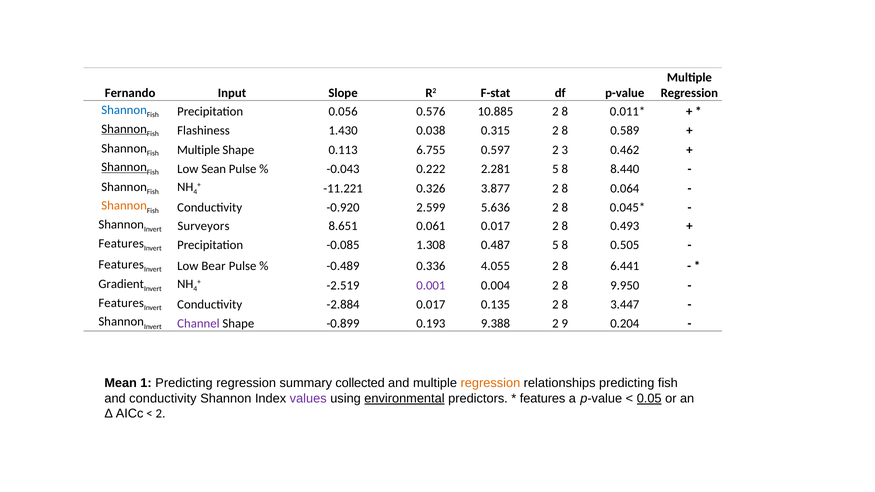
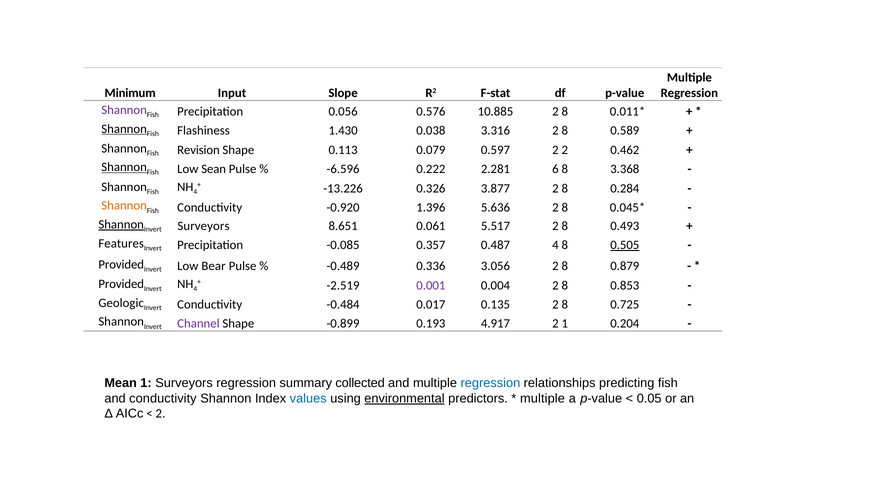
Fernando: Fernando -> Minimum (130, 93)
Shannon colour: blue -> purple (124, 110)
0.315: 0.315 -> 3.316 (496, 131)
Fish Multiple: Multiple -> Revision (198, 150)
6.755: 6.755 -> 0.079 (431, 150)
2 3: 3 -> 2 (565, 150)
-0.043: -0.043 -> -6.596 (343, 169)
2.281 5: 5 -> 6 (555, 169)
8.440: 8.440 -> 3.368 (625, 169)
-11.221: -11.221 -> -13.226 (343, 189)
0.064: 0.064 -> 0.284 (625, 189)
2.599: 2.599 -> 1.396 (431, 207)
Shannon underline: none -> present (121, 225)
0.061 0.017: 0.017 -> 5.517 (496, 226)
1.308: 1.308 -> 0.357 (431, 245)
0.487 5: 5 -> 4 (555, 245)
0.505 underline: none -> present (625, 245)
Features: Features -> Provided (121, 265)
4.055: 4.055 -> 3.056 (496, 266)
6.441: 6.441 -> 0.879 (625, 266)
Gradient: Gradient -> Provided (121, 284)
9.950: 9.950 -> 0.853 (625, 286)
Features: Features -> Geologic (121, 303)
-2.884: -2.884 -> -0.484 (343, 305)
3.447: 3.447 -> 0.725 (625, 305)
9.388: 9.388 -> 4.917 (496, 324)
2 9: 9 -> 1 (565, 324)
1 Predicting: Predicting -> Surveyors (184, 383)
regression colour: orange -> blue (490, 383)
values colour: purple -> blue (308, 399)
features: features -> multiple (543, 399)
0.05 underline: present -> none (649, 399)
